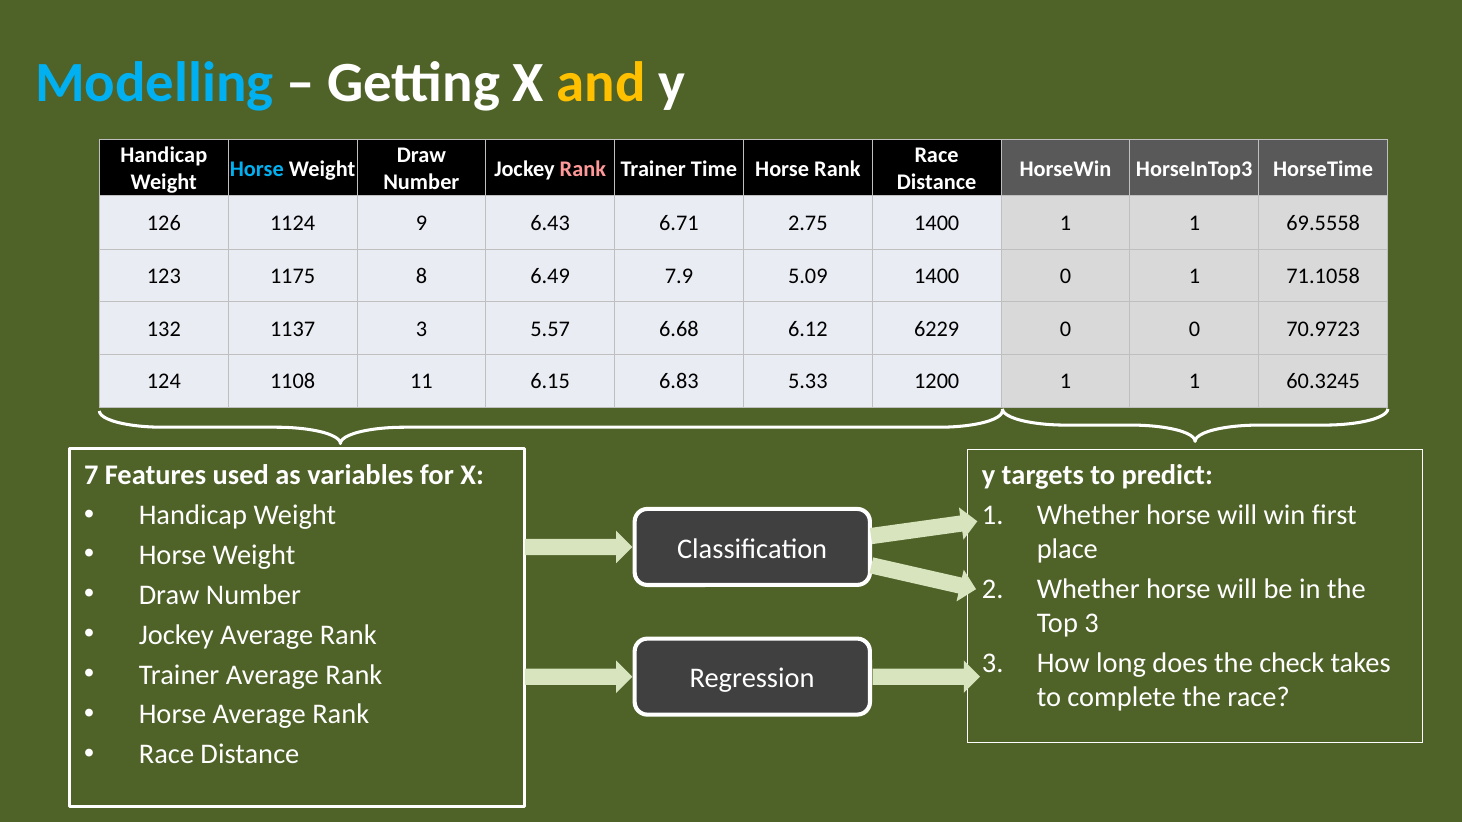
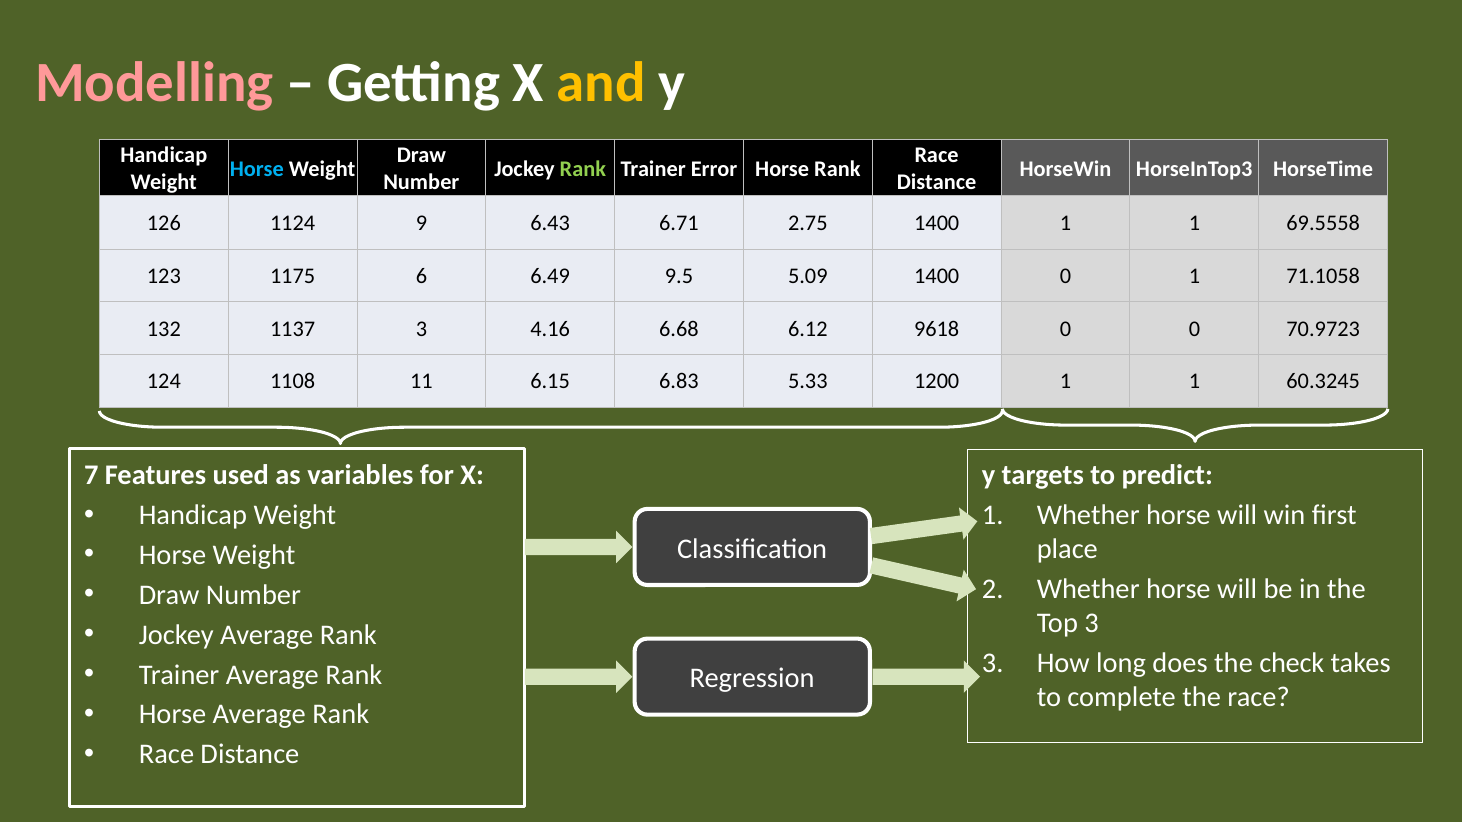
Modelling colour: light blue -> pink (154, 83)
Rank colour: pink -> light green (583, 169)
Time: Time -> Error (714, 169)
8: 8 -> 6 (422, 276)
7.9: 7.9 -> 9.5 (679, 276)
5.57: 5.57 -> 4.16 (550, 329)
6229: 6229 -> 9618 (937, 329)
